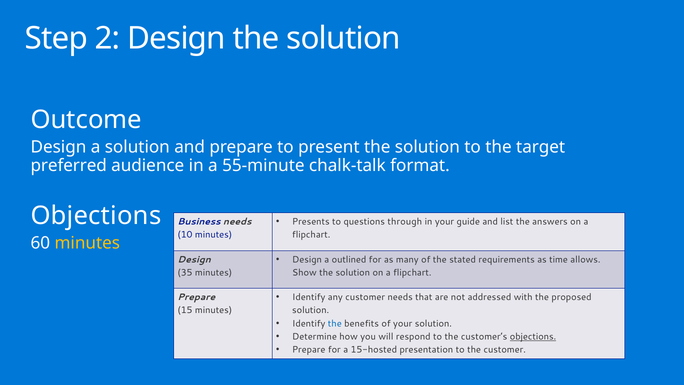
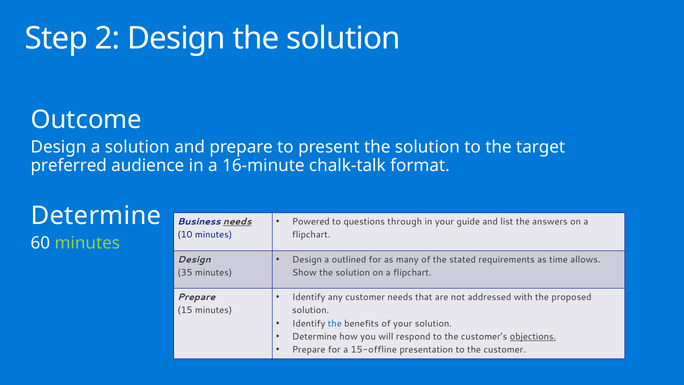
55-minute: 55-minute -> 16-minute (263, 165)
Objections: Objections -> Determine (96, 215)
Presents: Presents -> Powered (311, 222)
needs underline: none -> present (237, 222)
minutes colour: yellow -> light green (87, 243)
15-hosted: 15-hosted -> 15-offline (374, 349)
